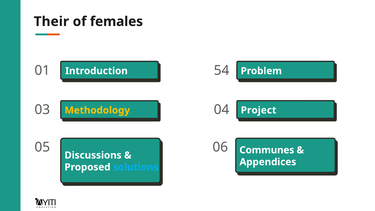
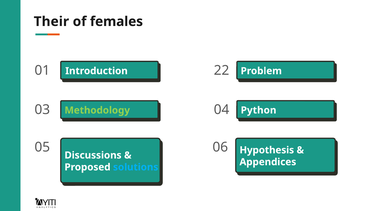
54: 54 -> 22 (222, 70)
Methodology colour: yellow -> light green (97, 110)
Project: Project -> Python (259, 110)
Communes: Communes -> Hypothesis (267, 150)
